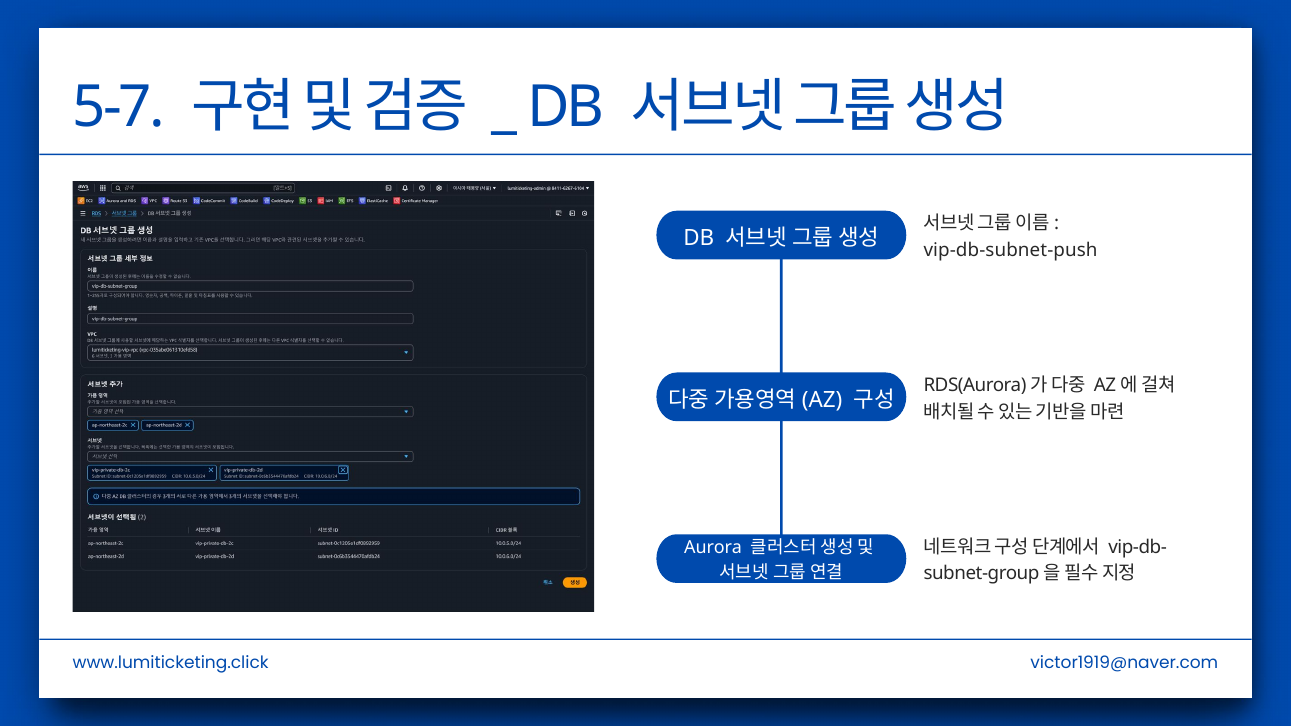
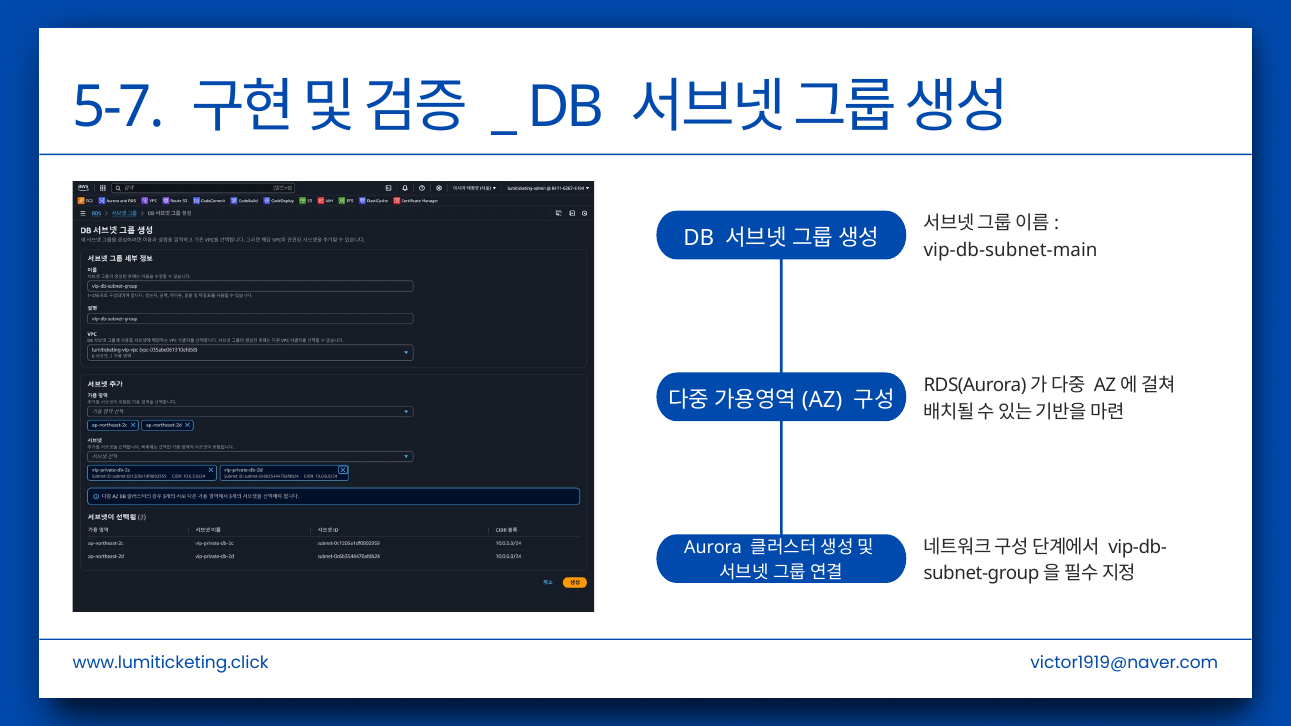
vip-db-subnet-push: vip-db-subnet-push -> vip-db-subnet-main (1011, 250)
